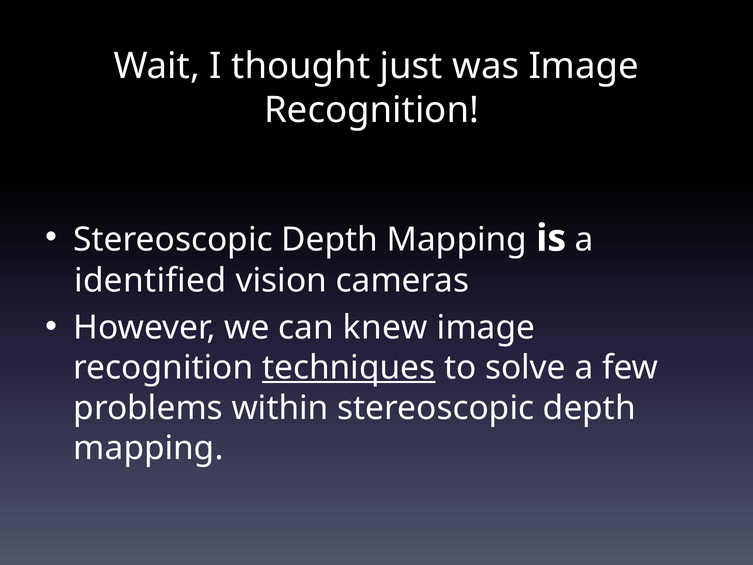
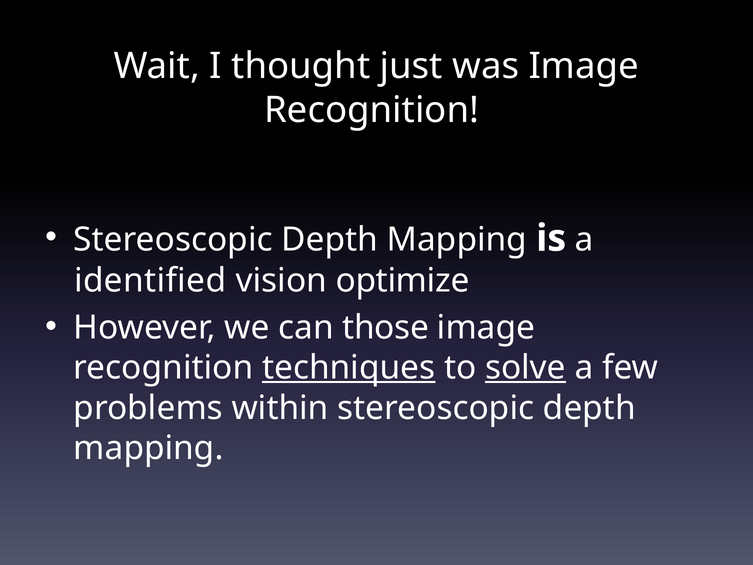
cameras: cameras -> optimize (403, 281)
knew: knew -> those (386, 327)
solve underline: none -> present (525, 368)
